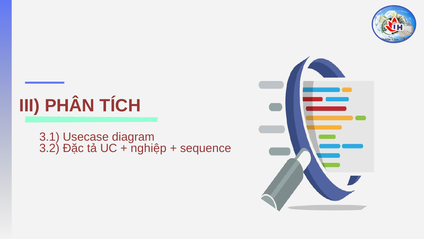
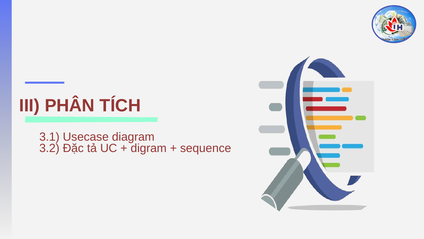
nghiệp: nghiệp -> digram (149, 148)
